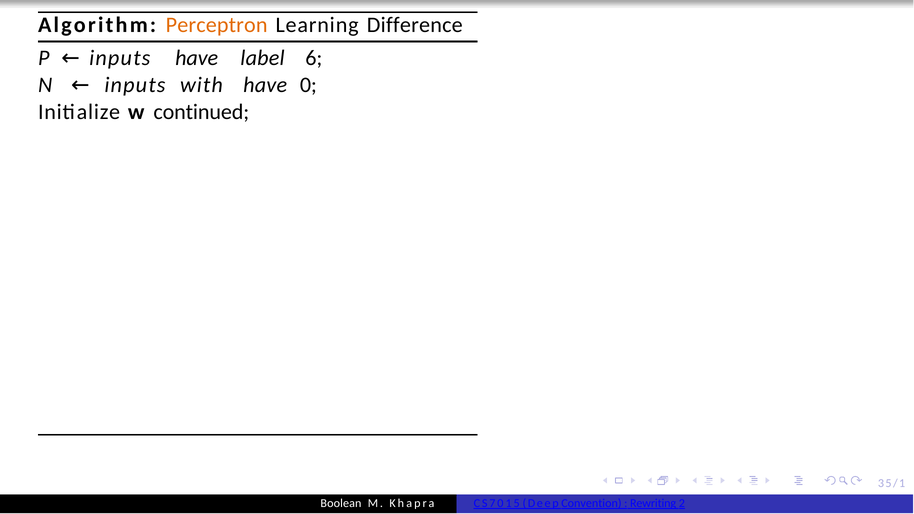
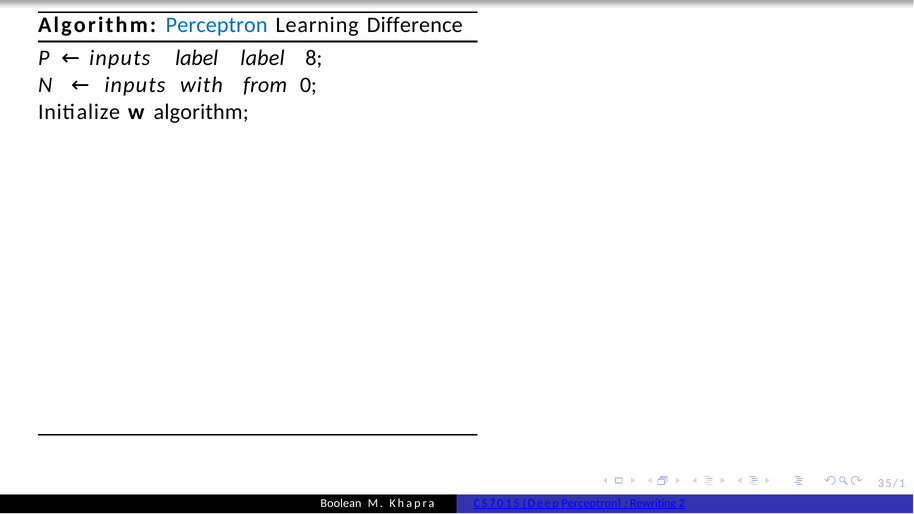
Perceptron colour: orange -> blue (217, 25)
inputs have: have -> label (197, 58)
6: 6 -> 8 (314, 58)
with have: have -> from (265, 85)
w continued: continued -> algorithm (201, 112)
Deep Convention: Convention -> Perceptron (591, 504)
